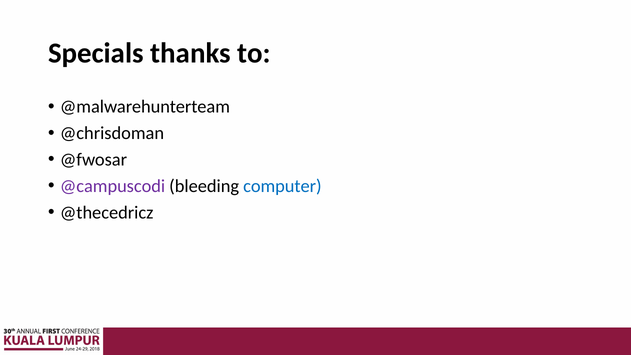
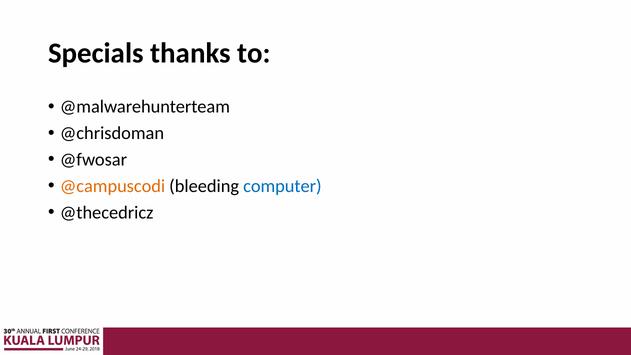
@campuscodi colour: purple -> orange (113, 186)
